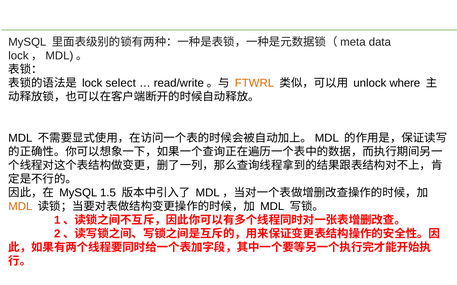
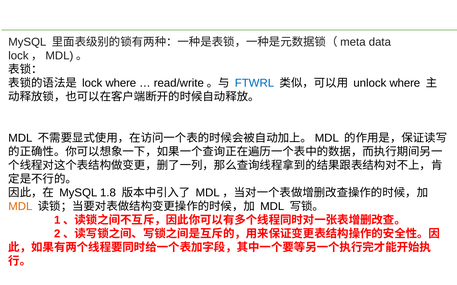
lock select: select -> where (121, 83)
FTWRL colour: orange -> blue (254, 83)
1.5: 1.5 -> 1.8 (108, 193)
